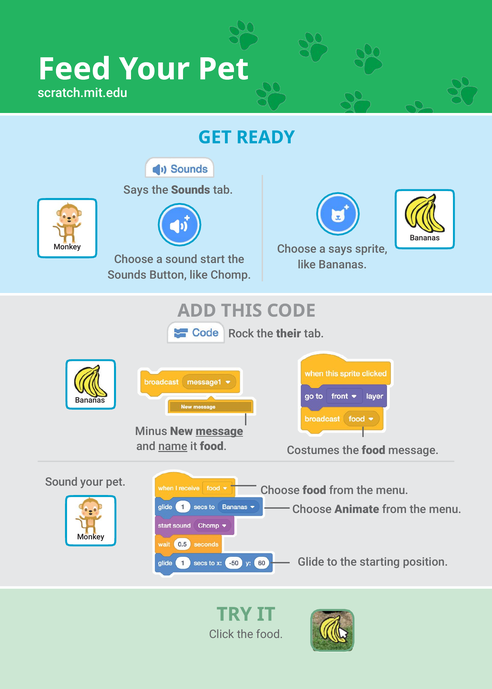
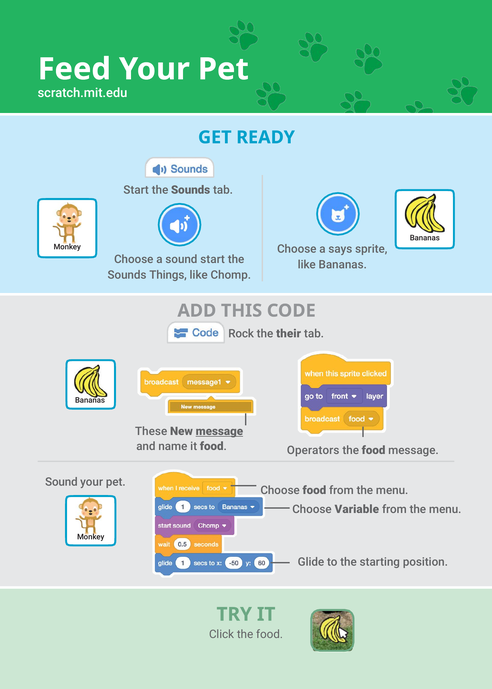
Says: Says -> Start (136, 190)
Button: Button -> Things (168, 275)
Minus: Minus -> These (151, 431)
name underline: present -> none (173, 446)
Costumes: Costumes -> Operators (313, 450)
Animate: Animate -> Variable (357, 509)
